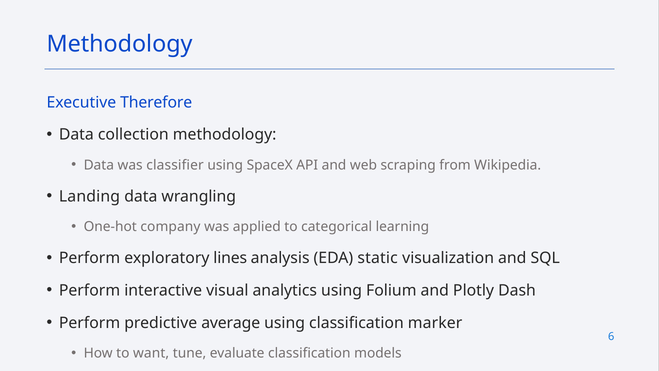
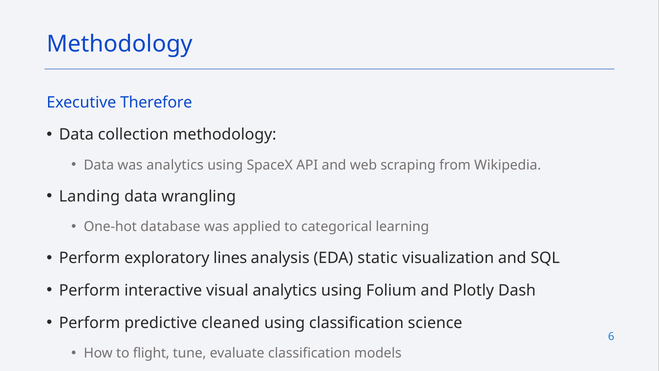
was classifier: classifier -> analytics (175, 165)
company: company -> database (170, 227)
average: average -> cleaned (231, 323)
marker: marker -> science (435, 323)
want: want -> flight (151, 353)
